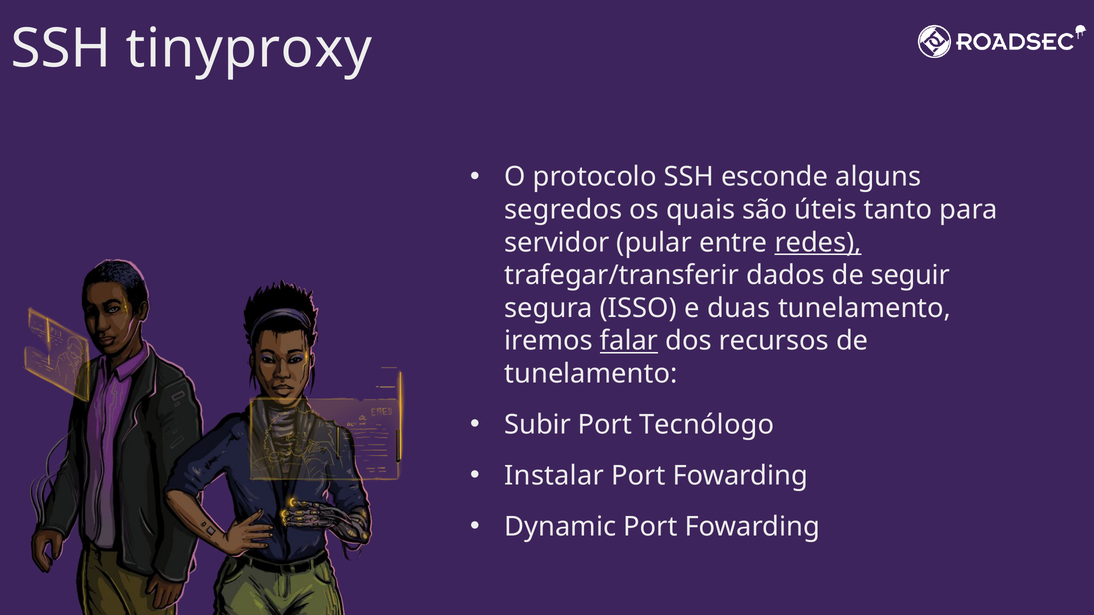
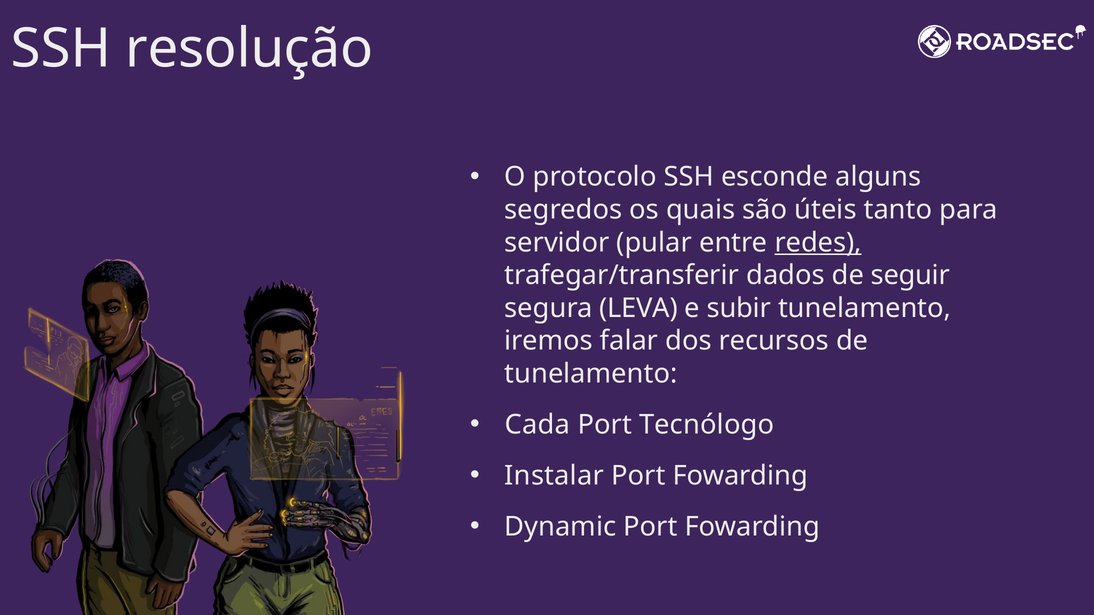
tinyproxy: tinyproxy -> resolução (249, 49)
ISSO: ISSO -> LEVA (638, 308)
duas: duas -> subir (739, 308)
falar underline: present -> none (629, 341)
Subir: Subir -> Cada (537, 425)
